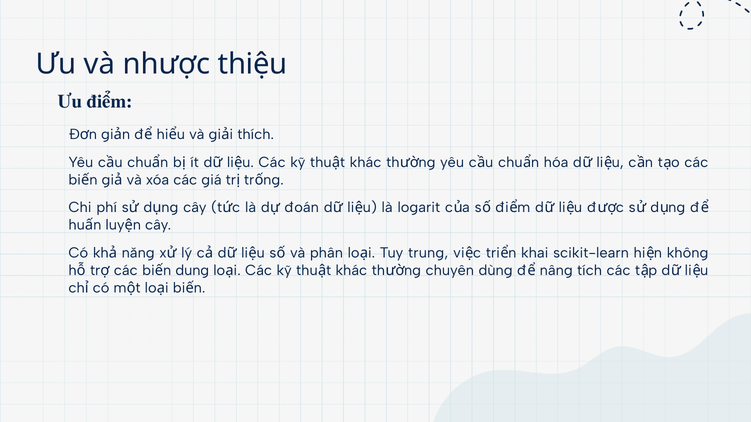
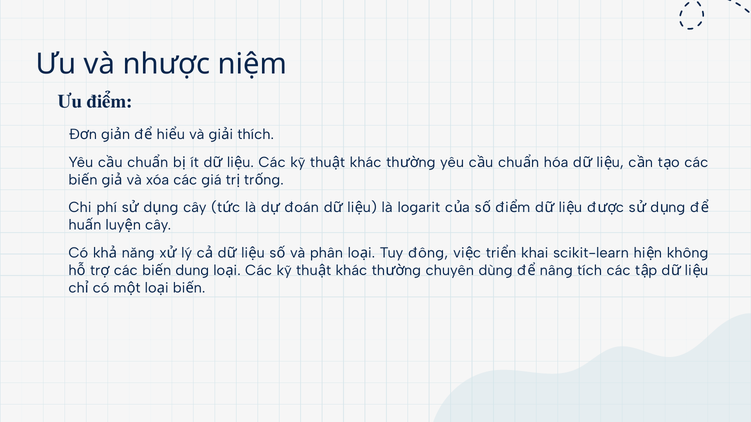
thiệu: thiệu -> niệm (252, 64)
trung: trung -> đông (428, 253)
